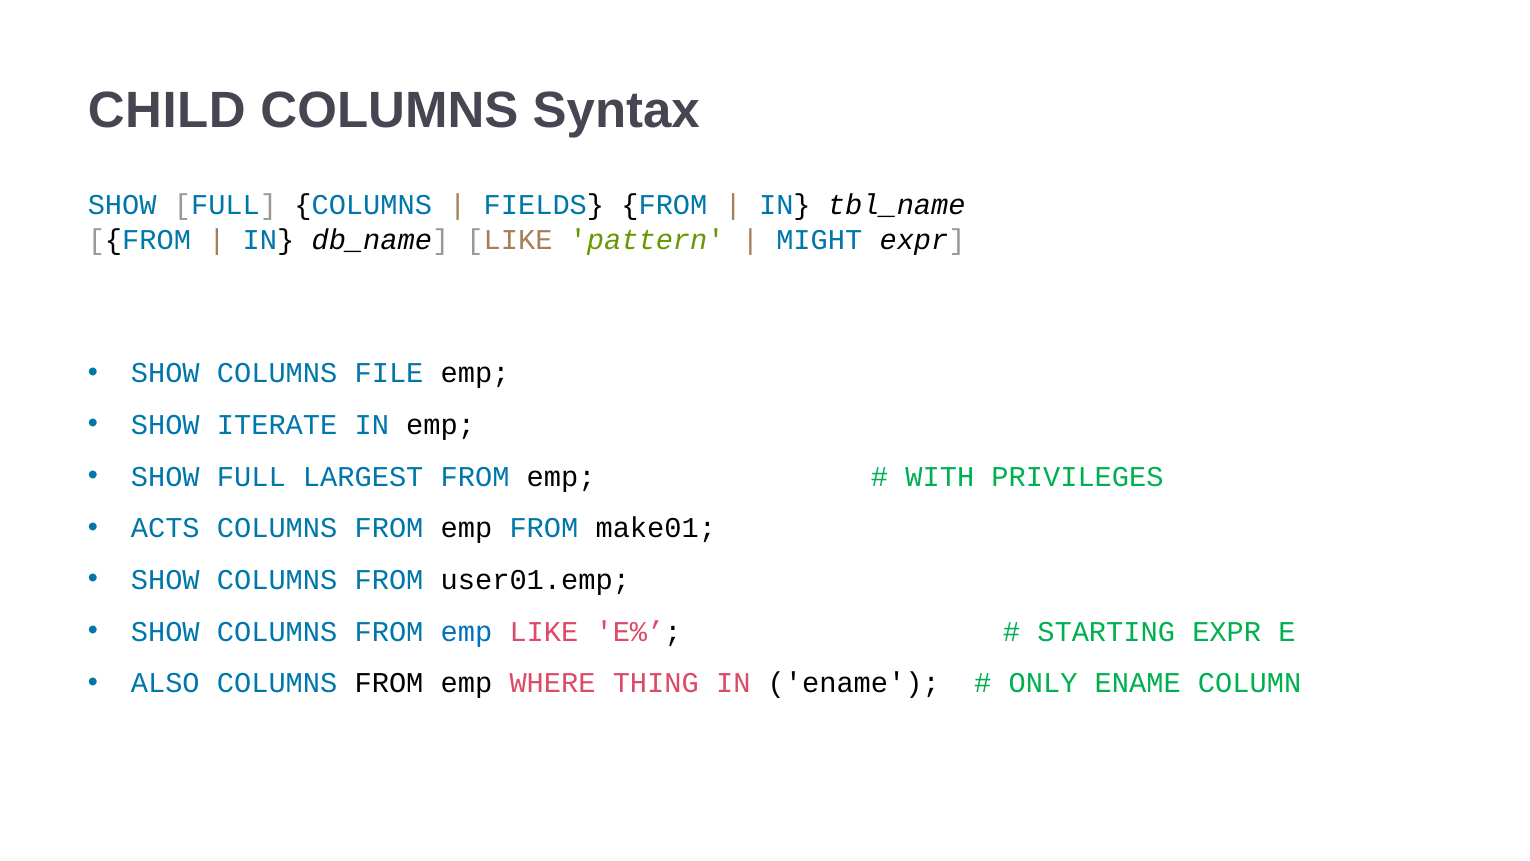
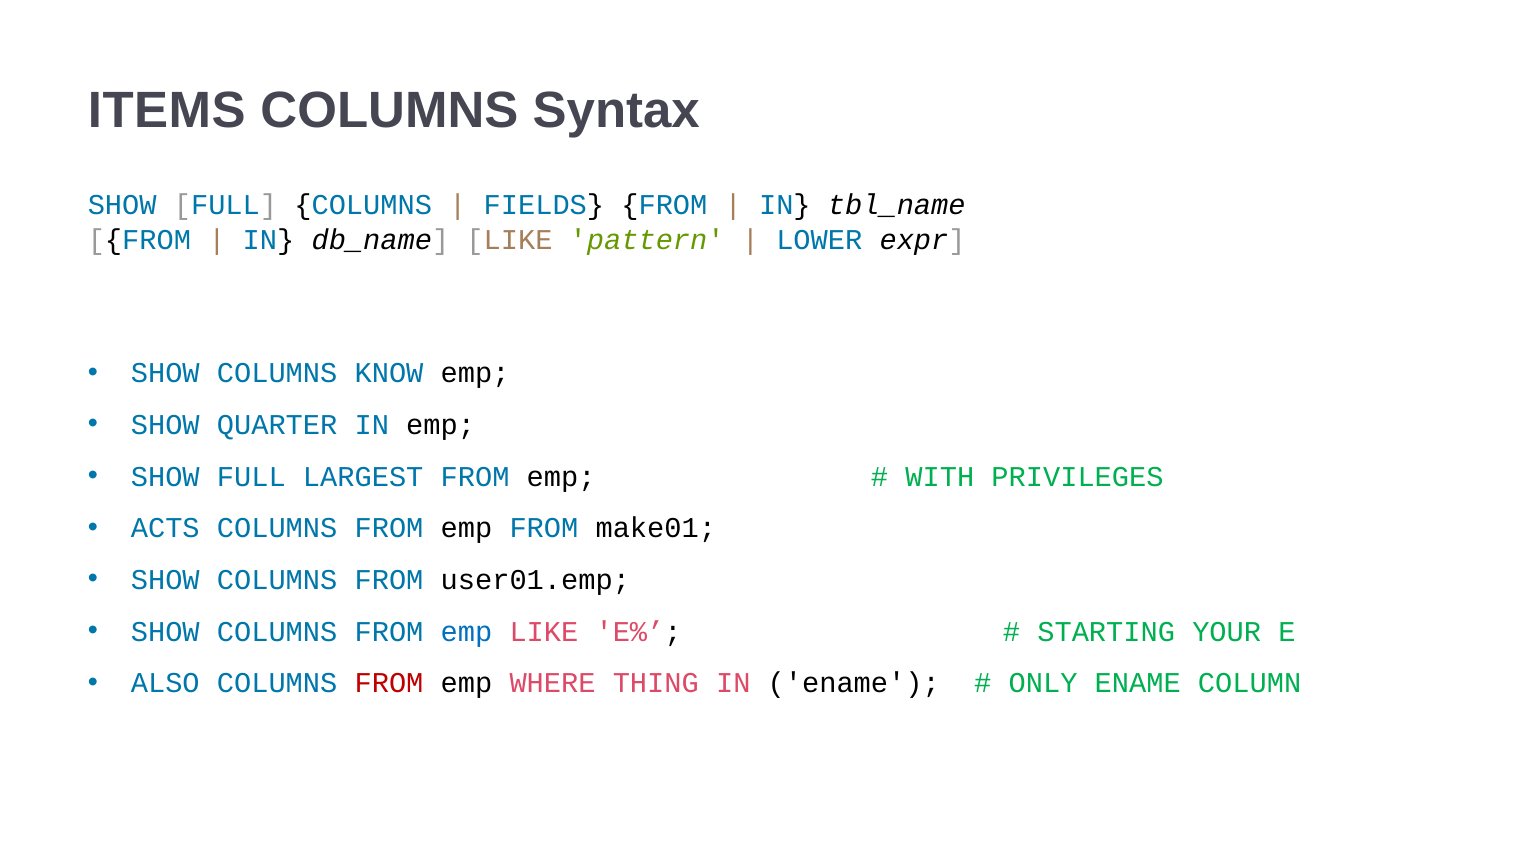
CHILD: CHILD -> ITEMS (167, 111)
MIGHT: MIGHT -> LOWER (819, 240)
FILE: FILE -> KNOW (389, 373)
ITERATE: ITERATE -> QUARTER (277, 425)
STARTING EXPR: EXPR -> YOUR (1227, 631)
FROM colour: black -> red (389, 683)
